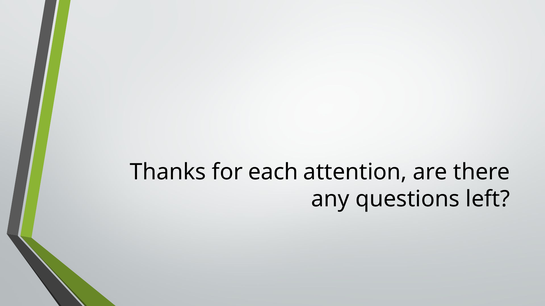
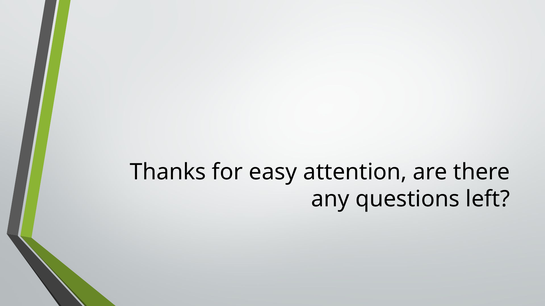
each: each -> easy (273, 172)
